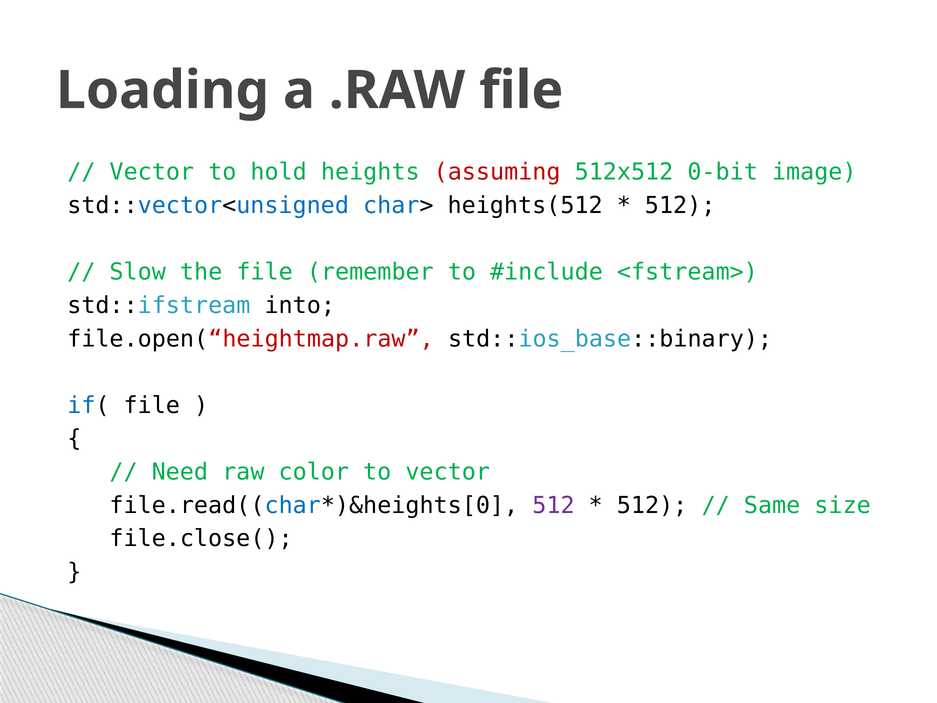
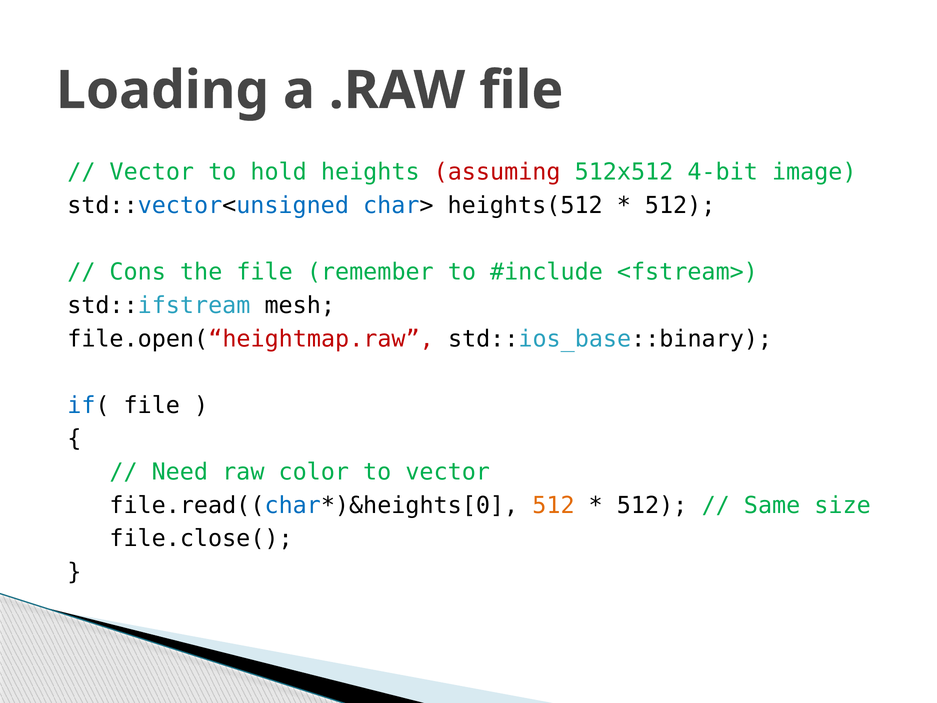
0-bit: 0-bit -> 4-bit (723, 172)
Slow: Slow -> Cons (138, 272)
into: into -> mesh (300, 305)
512 colour: purple -> orange (553, 505)
